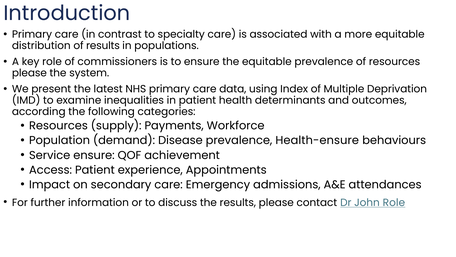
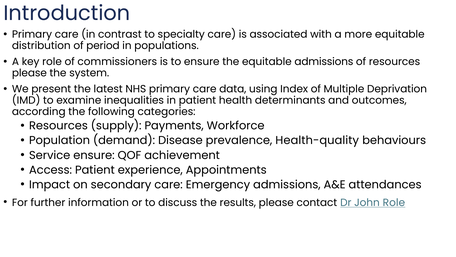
of results: results -> period (103, 45)
equitable prevalence: prevalence -> admissions (324, 62)
Health-ensure: Health-ensure -> Health-quality (317, 140)
